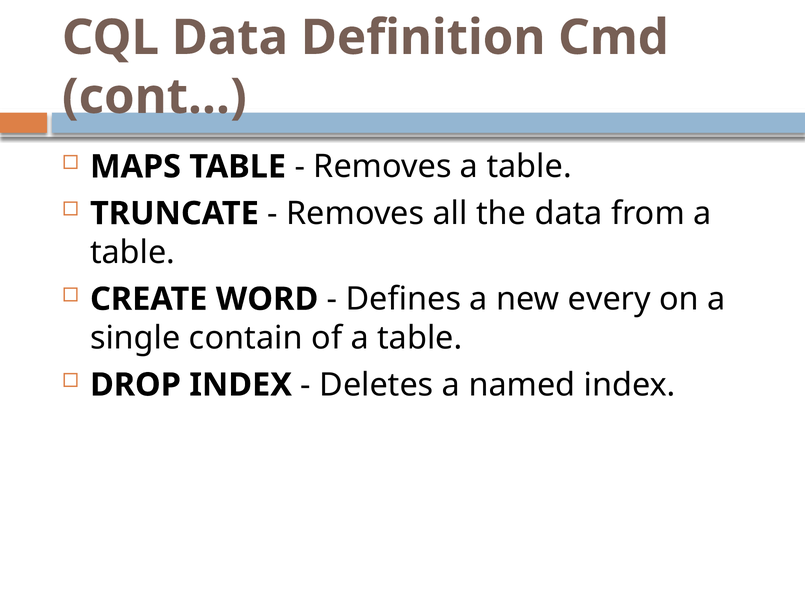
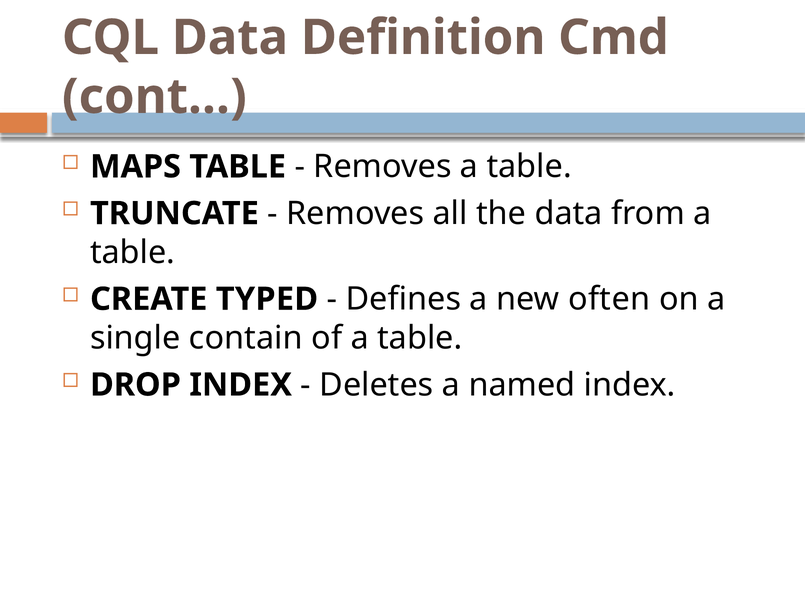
WORD: WORD -> TYPED (267, 299)
every: every -> often (609, 299)
